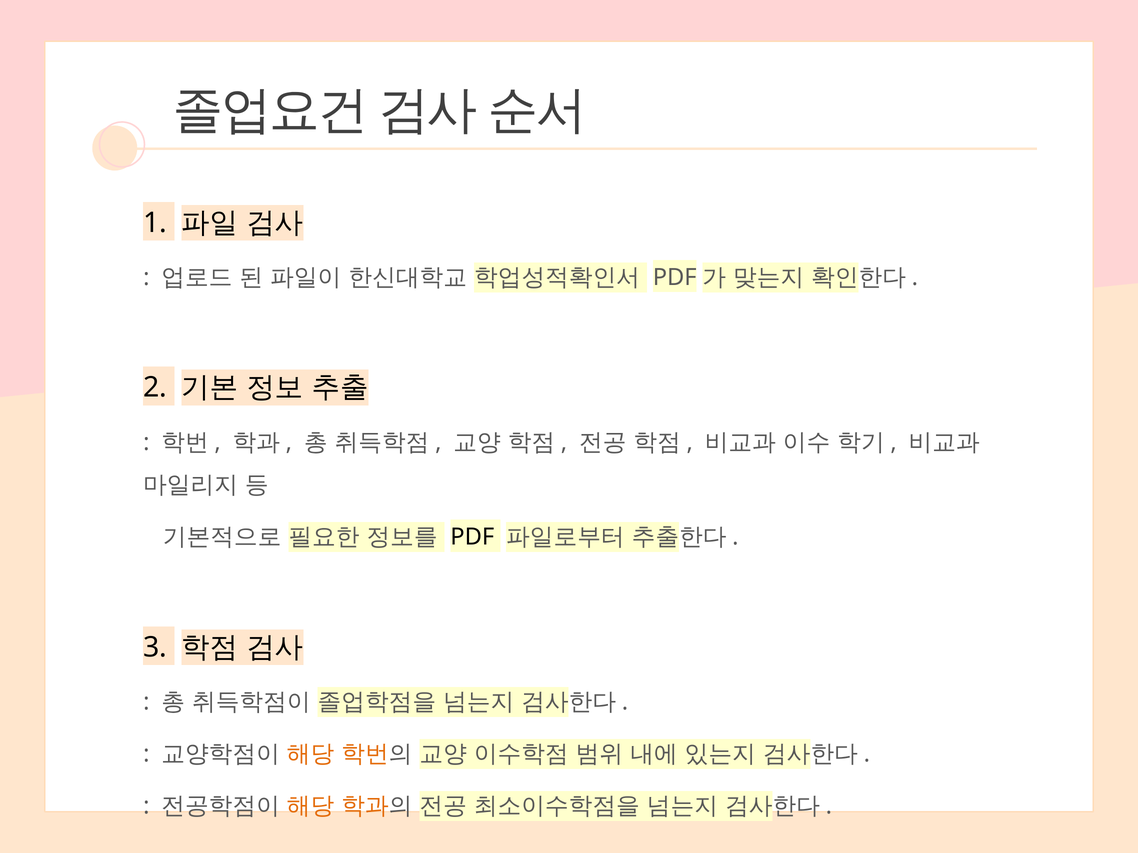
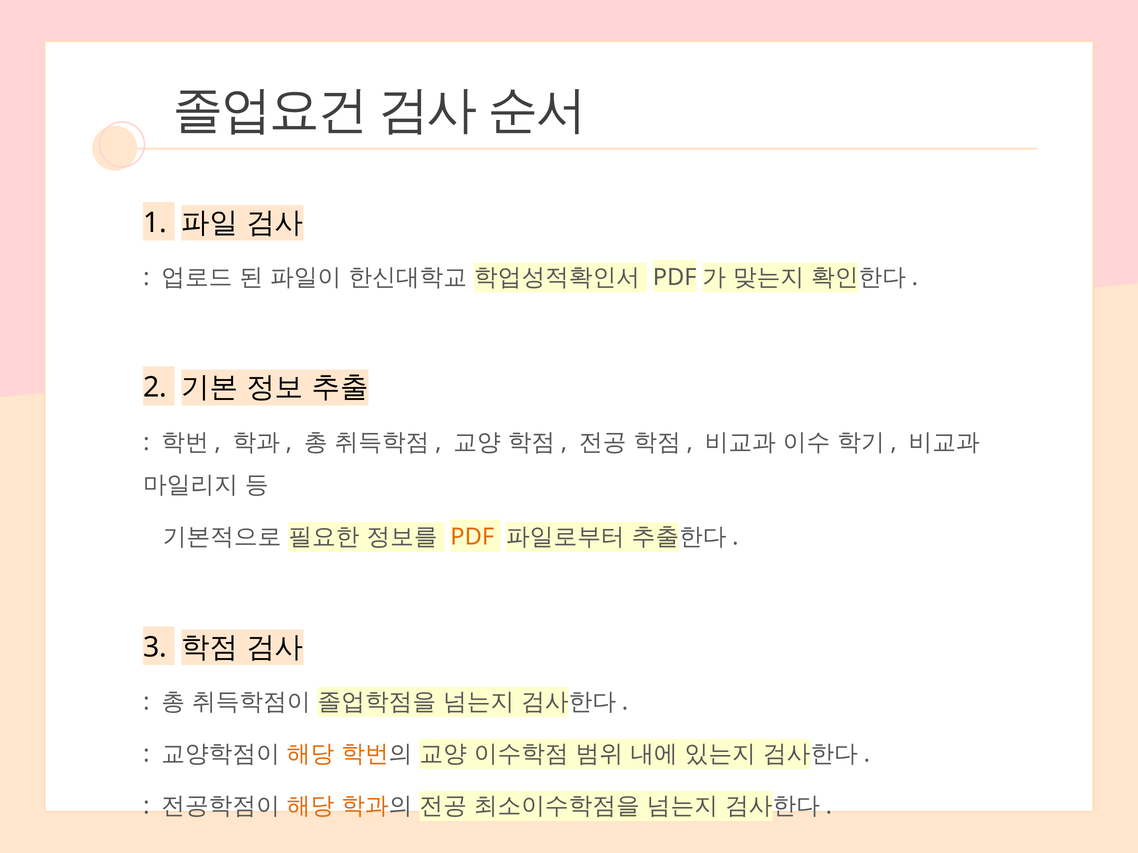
PDF colour: black -> orange (472, 537)
